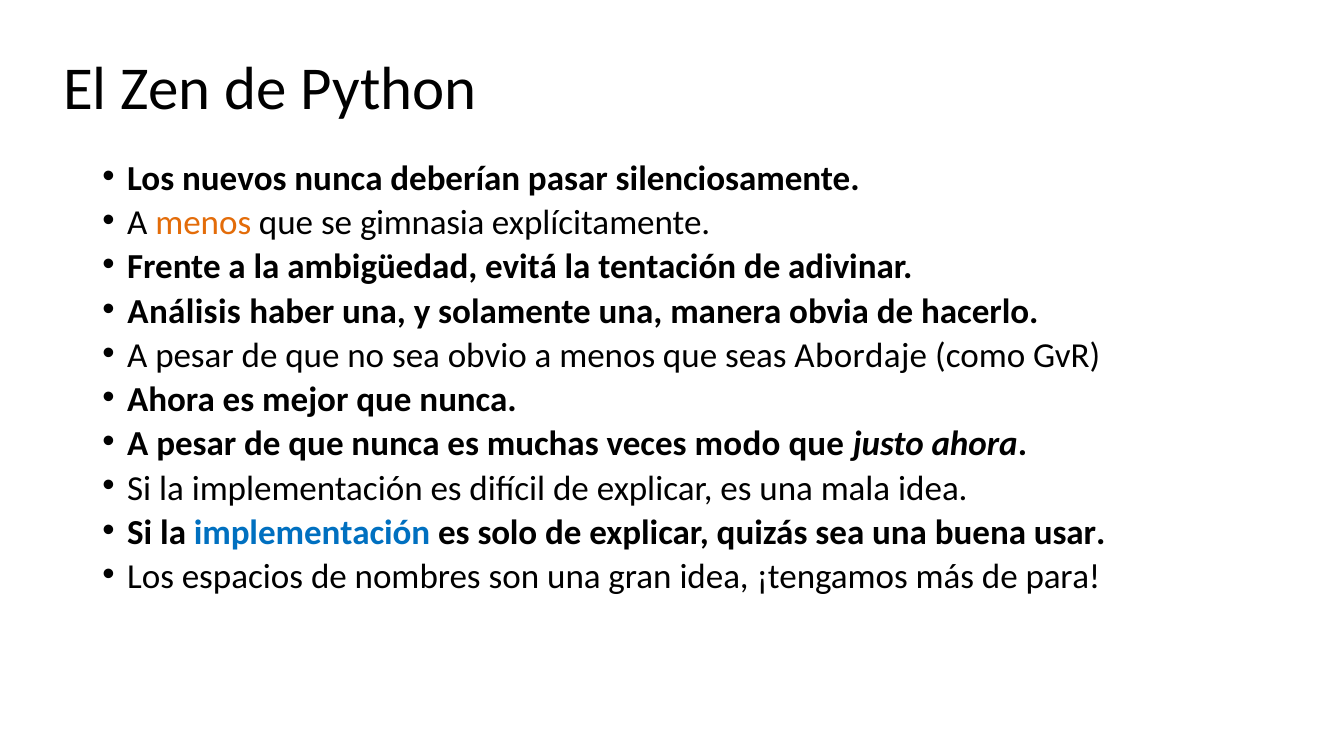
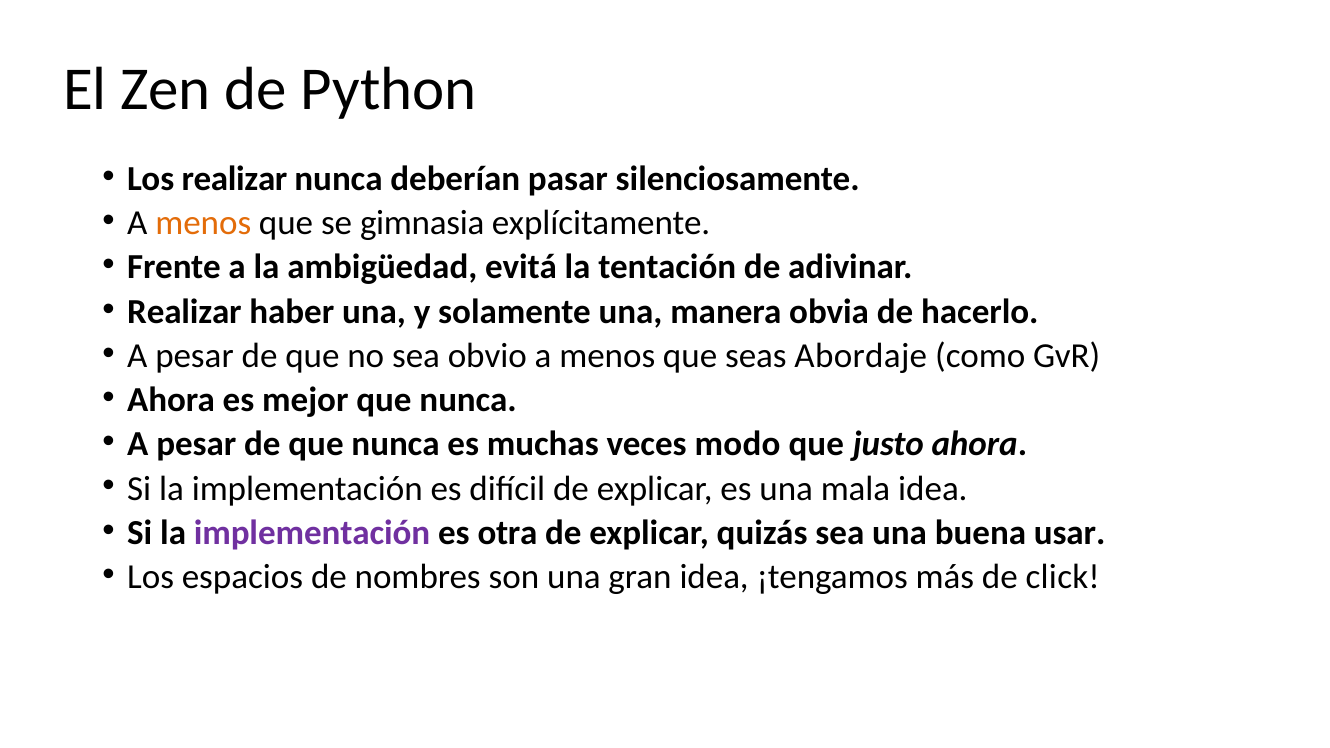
Los nuevos: nuevos -> realizar (235, 179)
Análisis: Análisis -> Realizar (184, 312)
implementación colour: blue -> purple (312, 533)
solo: solo -> otra (507, 533)
para: para -> click (1063, 577)
